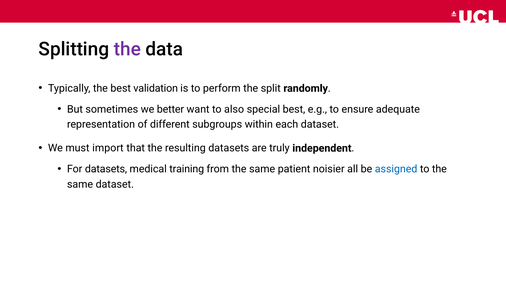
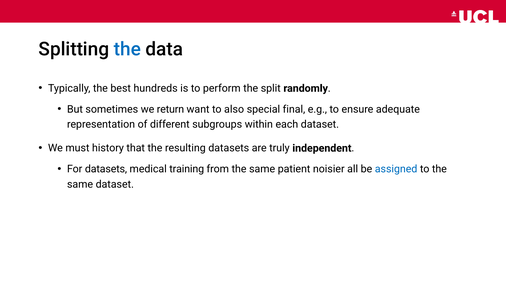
the colour: purple -> blue (127, 49)
validation: validation -> hundreds (156, 88)
better: better -> return (170, 109)
special best: best -> final (294, 109)
import: import -> history (108, 148)
